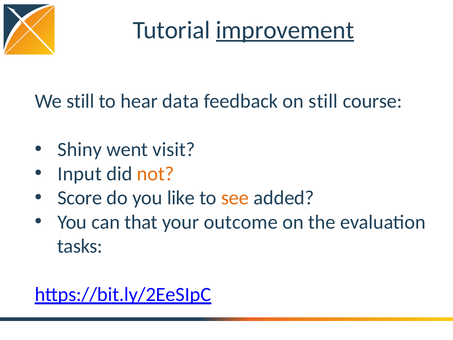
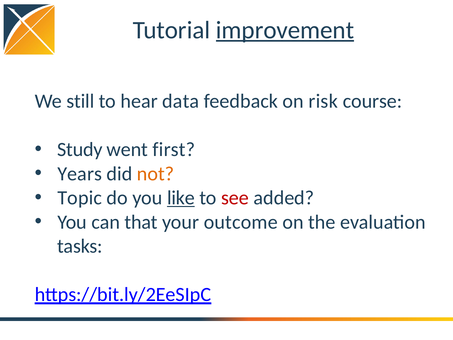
on still: still -> risk (323, 101)
Shiny: Shiny -> Study (80, 149)
visit: visit -> first (174, 149)
Input: Input -> Years (80, 174)
Score: Score -> Topic (80, 198)
like underline: none -> present (181, 198)
see colour: orange -> red (235, 198)
